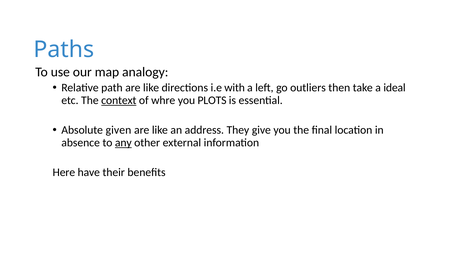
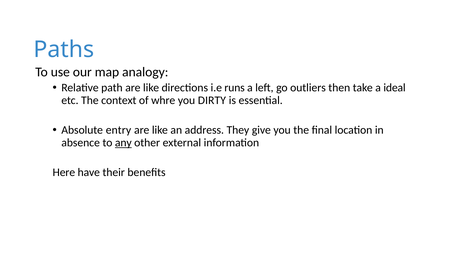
with: with -> runs (235, 88)
context underline: present -> none (119, 100)
PLOTS: PLOTS -> DIRTY (212, 100)
given: given -> entry (118, 130)
